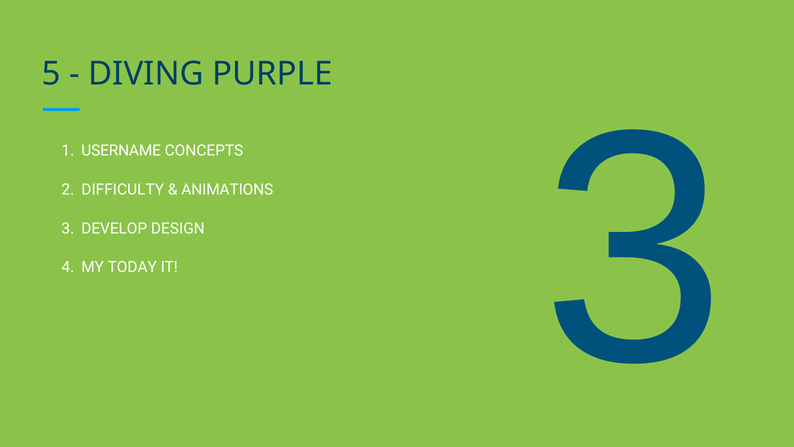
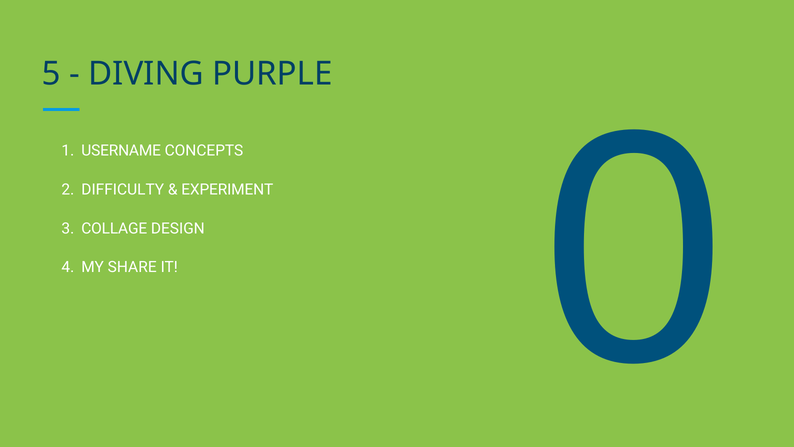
ANIMATIONS: ANIMATIONS -> EXPERIMENT (227, 189)
DEVELOP: DEVELOP -> COLLAGE (114, 228)
TODAY: TODAY -> SHARE (132, 267)
IT 3: 3 -> 0 (634, 251)
